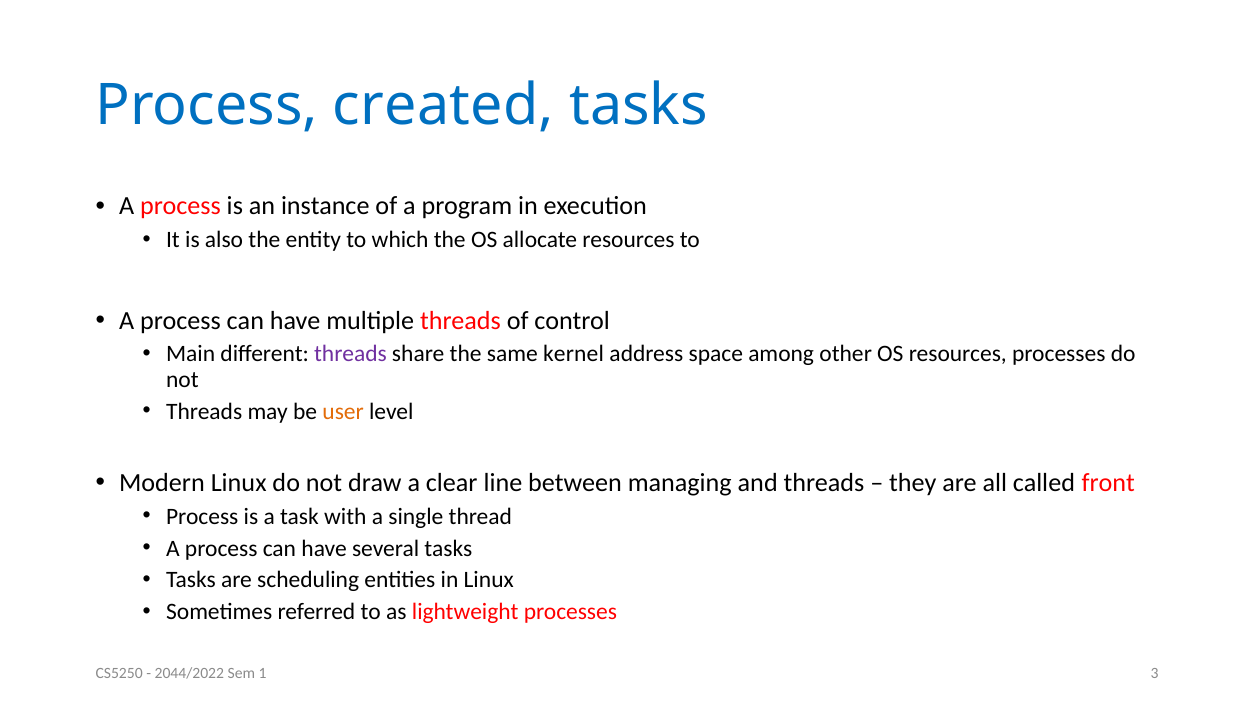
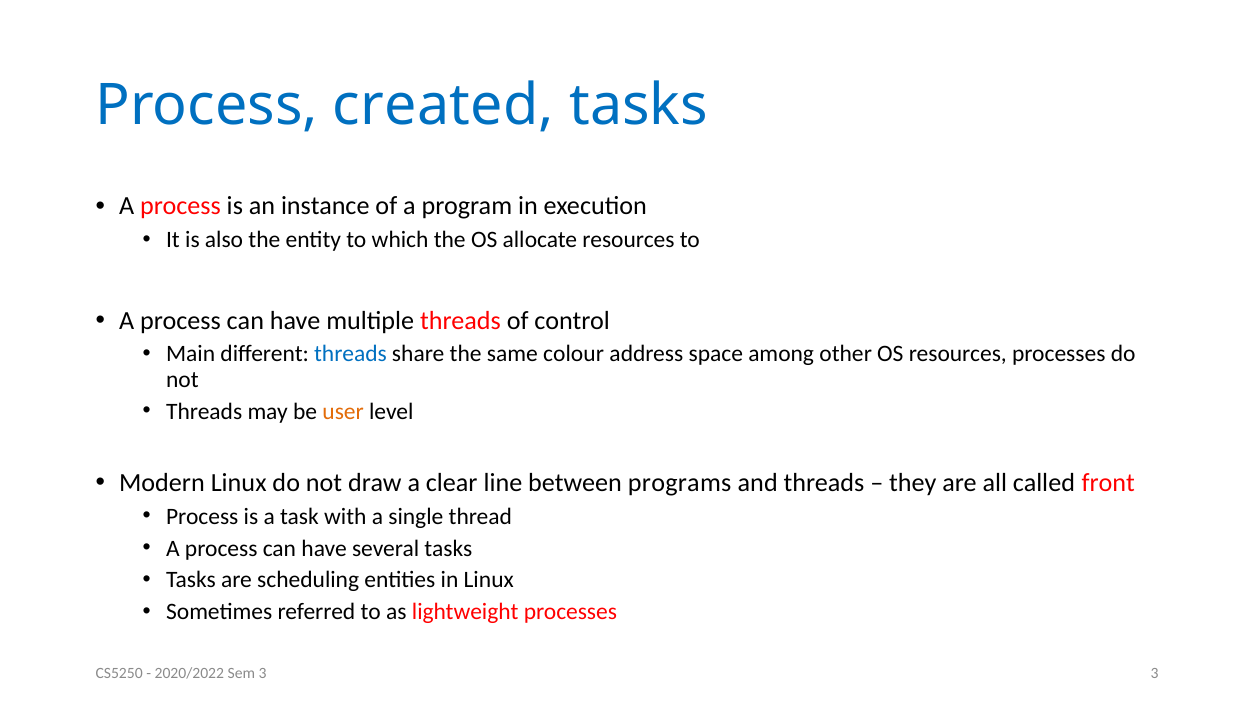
threads colour: purple -> blue (350, 354)
kernel: kernel -> colour (574, 354)
managing: managing -> programs (680, 483)
2044/2022: 2044/2022 -> 2020/2022 (189, 674)
Sem 1: 1 -> 3 (263, 674)
